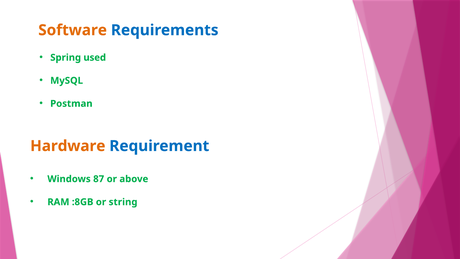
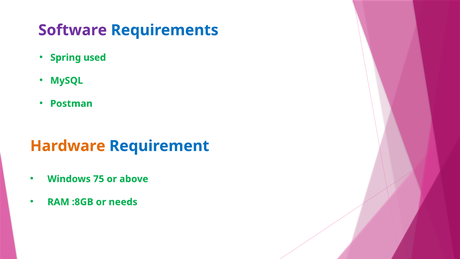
Software colour: orange -> purple (73, 30)
87: 87 -> 75 (99, 179)
string: string -> needs (123, 202)
